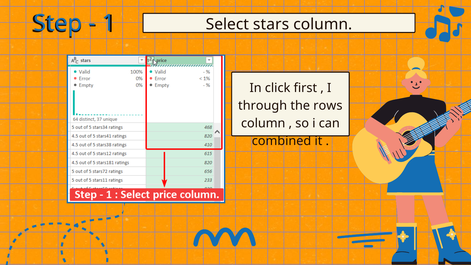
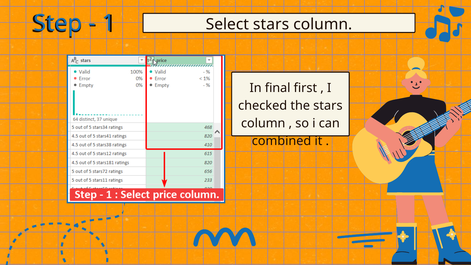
click: click -> final (278, 88)
through: through -> checked (263, 106)
the rows: rows -> stars (328, 106)
